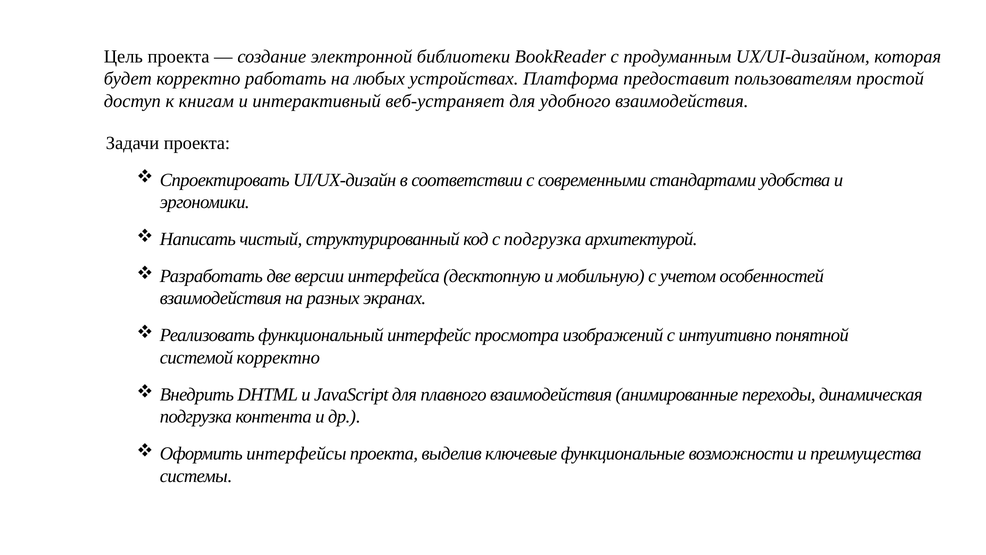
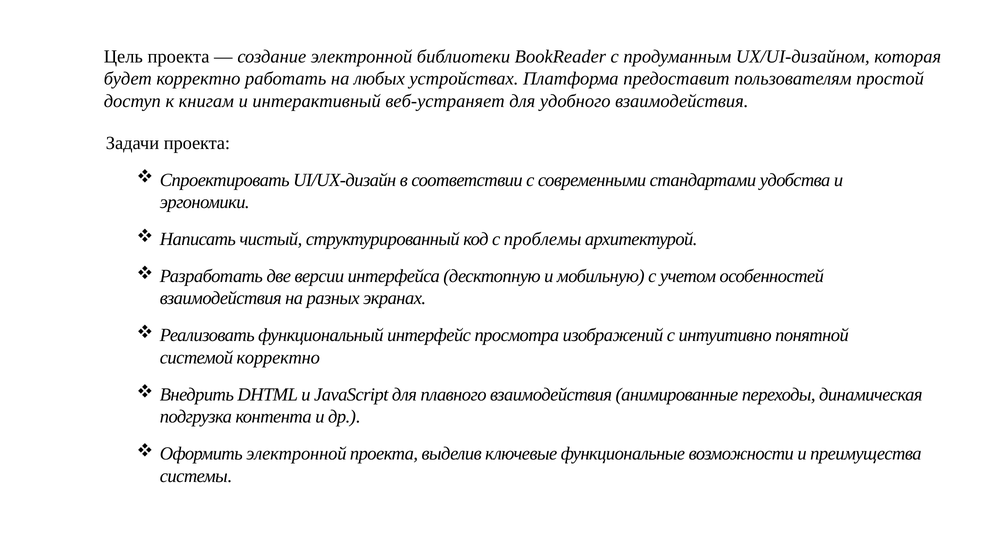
с подгрузка: подгрузка -> проблемы (543, 239)
Оформить интерфейсы: интерфейсы -> электронной (296, 453)
